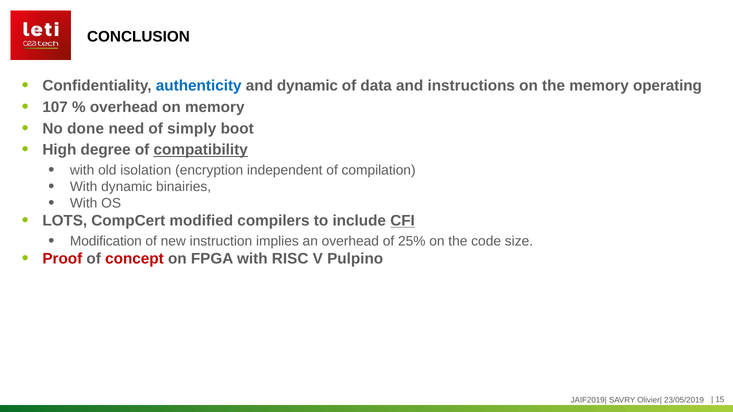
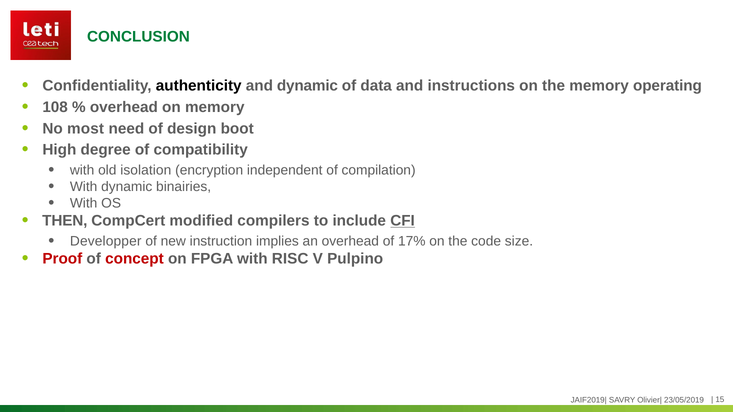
CONCLUSION colour: black -> green (138, 37)
authenticity colour: blue -> black (199, 86)
107: 107 -> 108 (55, 107)
done: done -> most (86, 129)
simply: simply -> design (192, 129)
compatibility underline: present -> none (201, 150)
LOTS: LOTS -> THEN (65, 221)
Modification: Modification -> Developper (106, 241)
25%: 25% -> 17% (412, 241)
